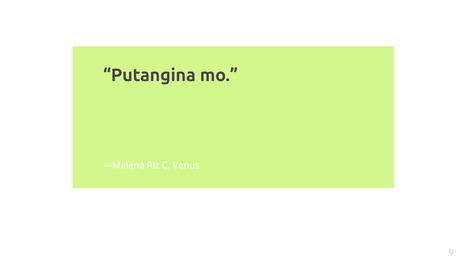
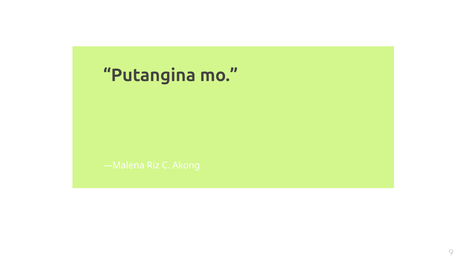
Venus: Venus -> Akong (186, 166)
